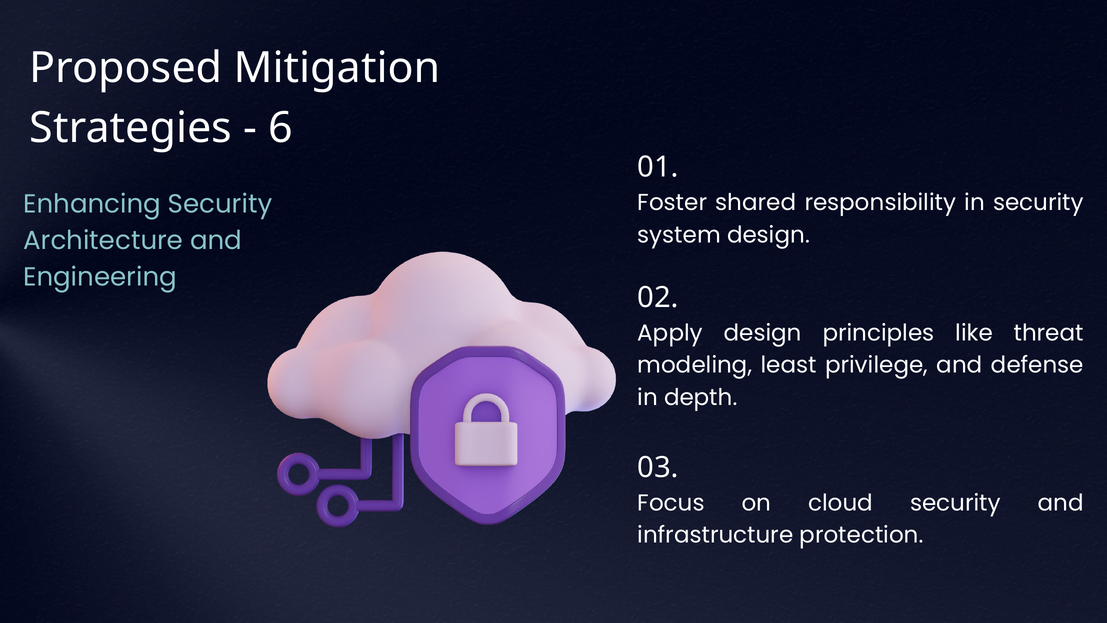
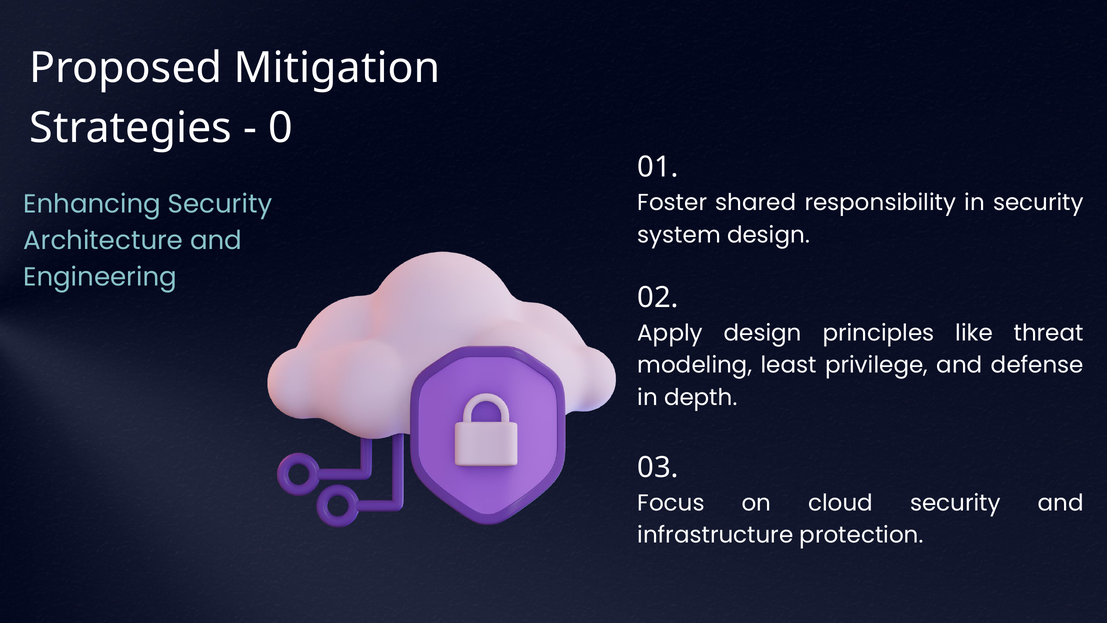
6: 6 -> 0 (281, 128)
